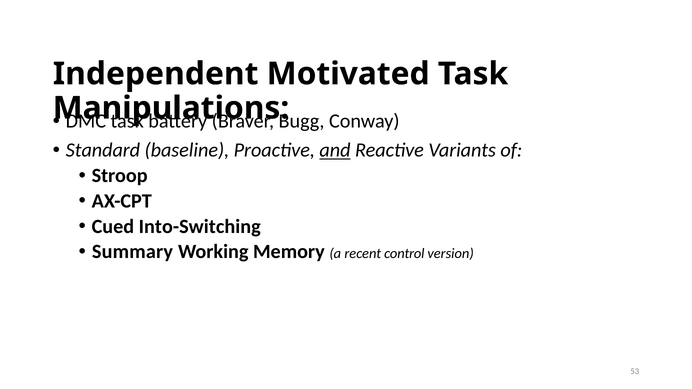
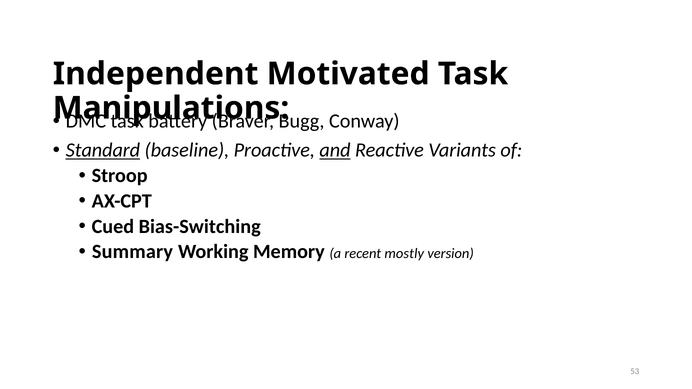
Standard underline: none -> present (103, 150)
Into-Switching: Into-Switching -> Bias-Switching (200, 227)
control: control -> mostly (404, 254)
